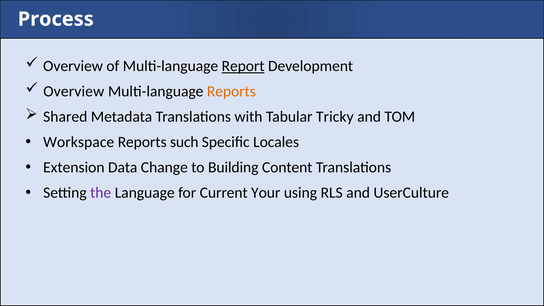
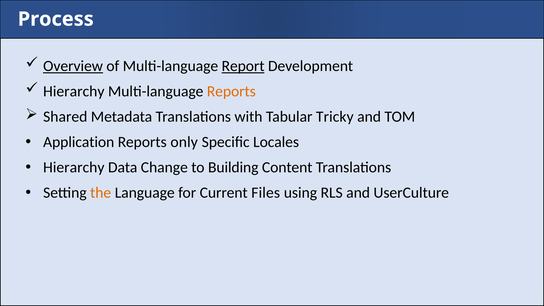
Overview underline: none -> present (73, 66)
Overview: Overview -> Hierarchy (74, 91)
Workspace: Workspace -> Application (79, 142)
such: such -> only (184, 142)
Extension: Extension -> Hierarchy (74, 167)
the colour: purple -> orange (101, 193)
Your: Your -> Files (266, 193)
